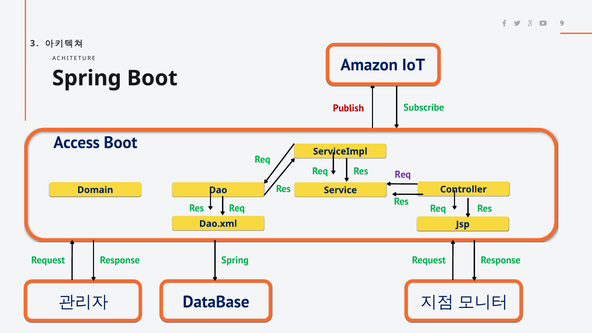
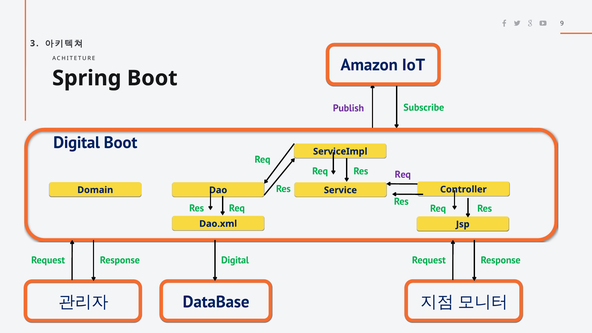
Publish colour: red -> purple (348, 108)
Access: Access -> Digital (77, 143)
Spring: Spring -> Digital (235, 260)
